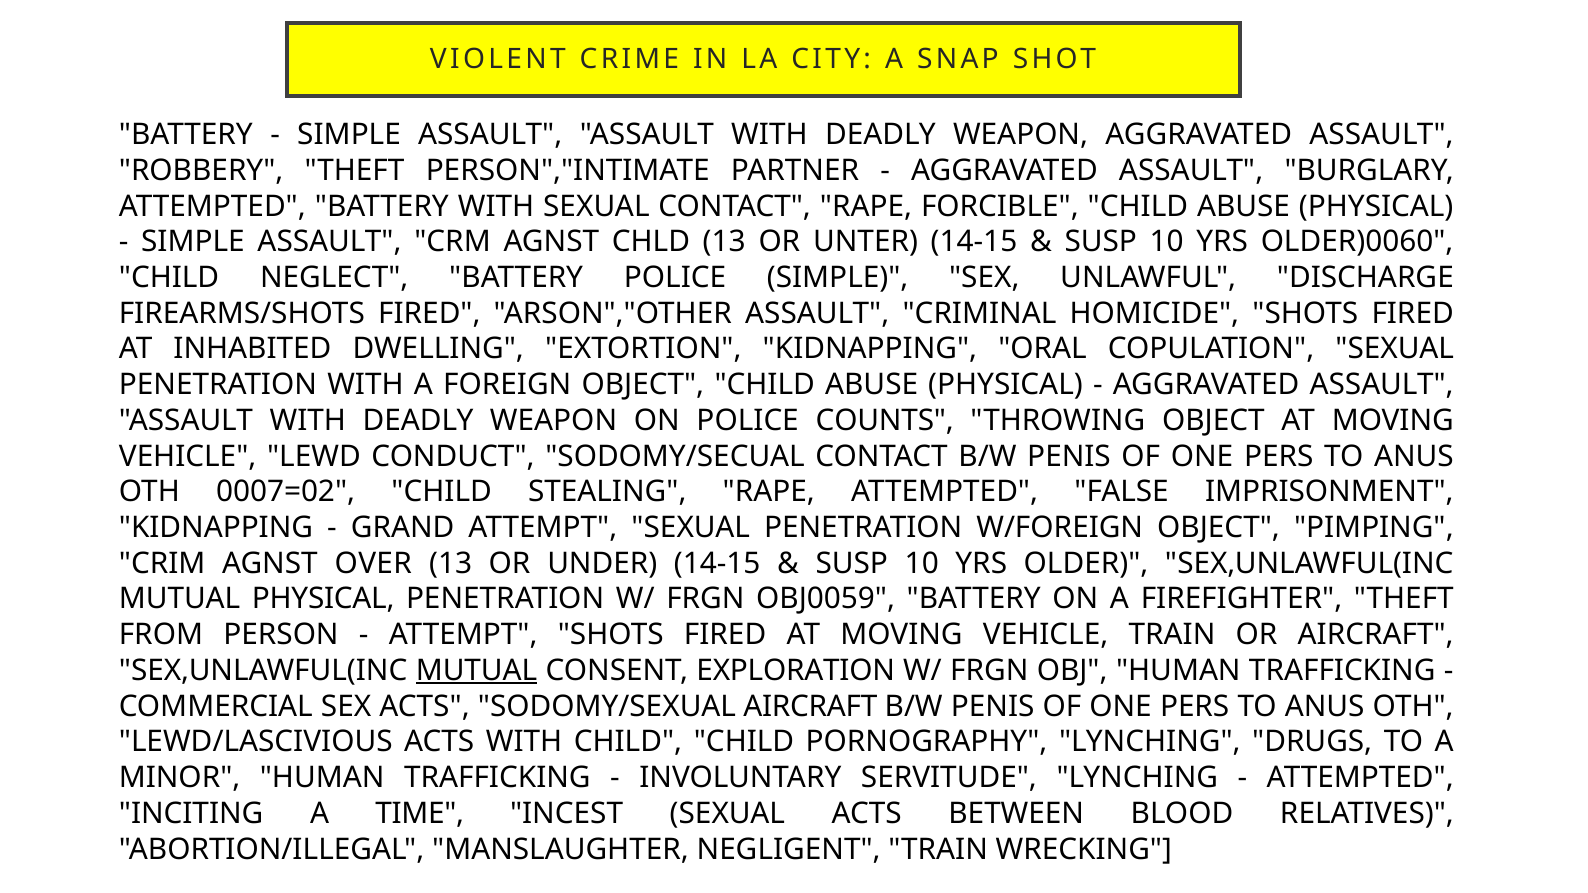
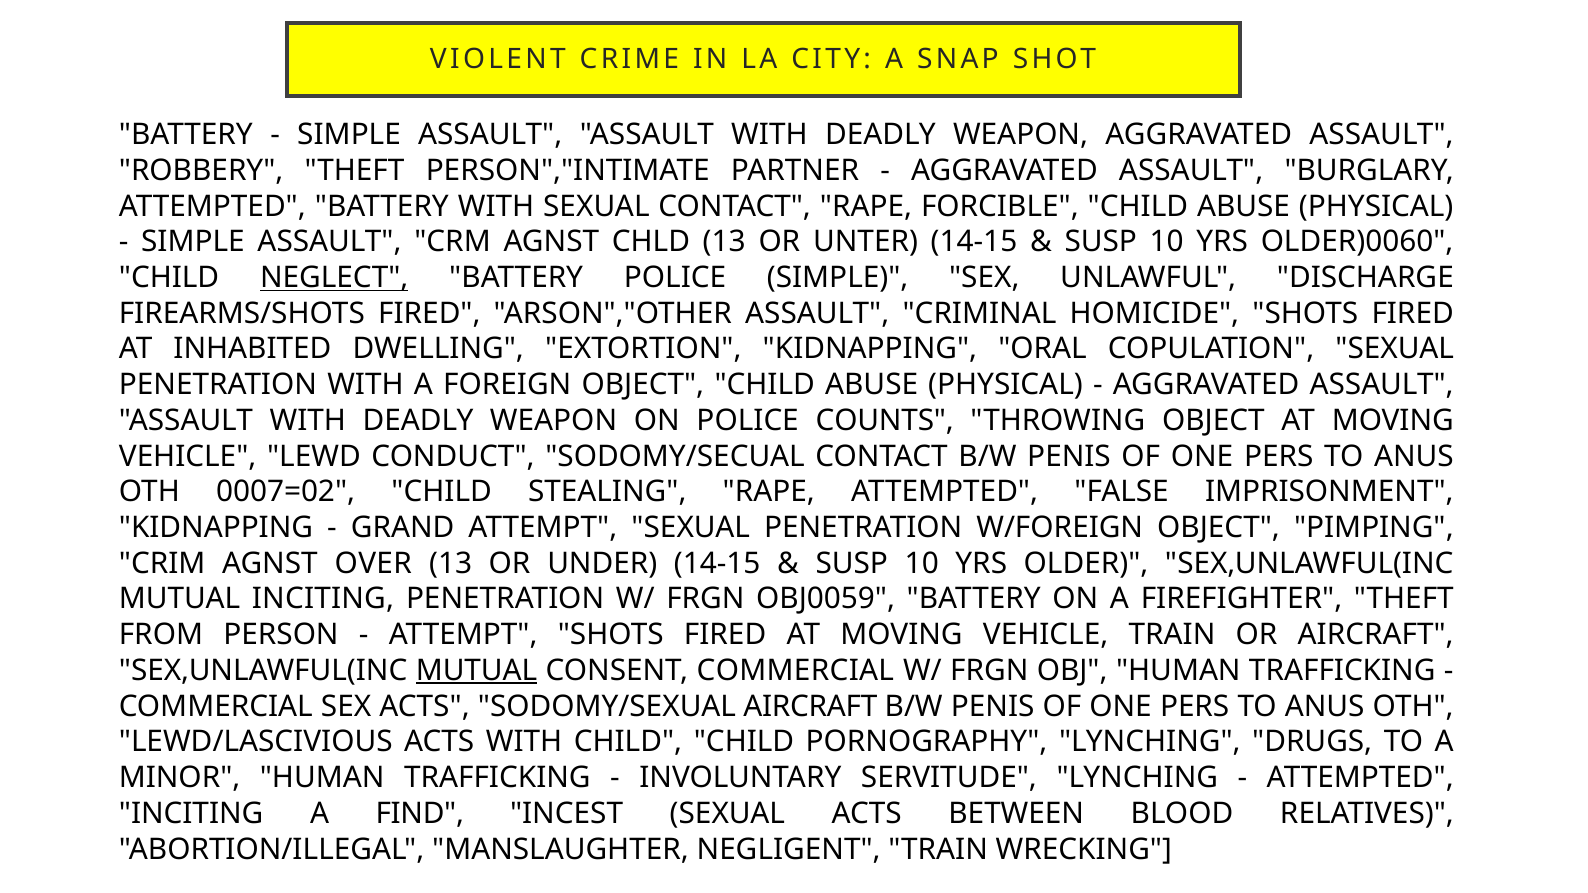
NEGLECT underline: none -> present (334, 278)
MUTUAL PHYSICAL: PHYSICAL -> INCITING (323, 599)
CONSENT EXPLORATION: EXPLORATION -> COMMERCIAL (795, 671)
TIME: TIME -> FIND (420, 814)
